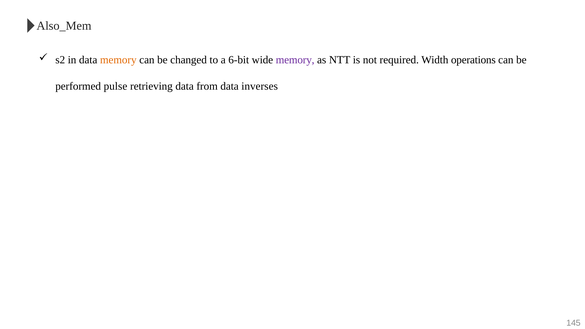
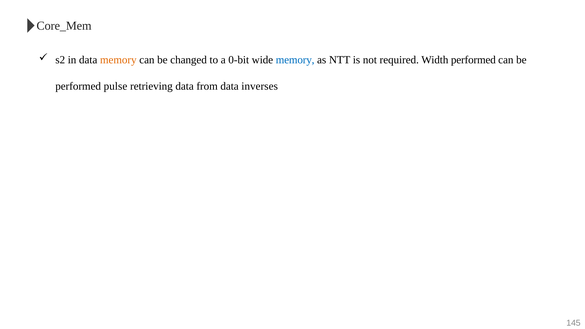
Also_Mem: Also_Mem -> Core_Mem (64, 26)
6-bit: 6-bit -> 0-bit (239, 60)
memory colour: purple -> blue (295, 60)
Width operations: operations -> performed (473, 60)
